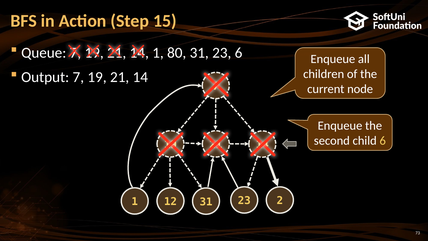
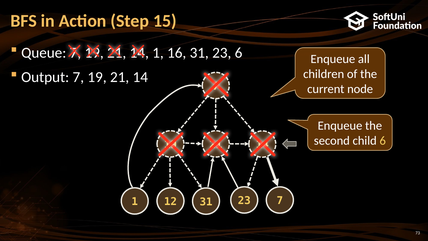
80: 80 -> 16 (177, 53)
23 2: 2 -> 7 (280, 201)
